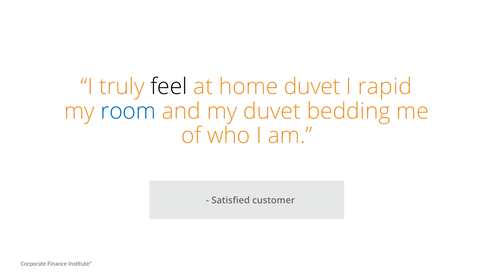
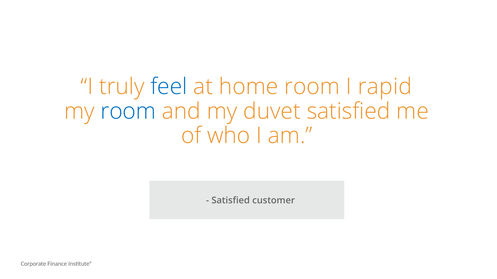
feel colour: black -> blue (169, 87)
home duvet: duvet -> room (312, 87)
duvet bedding: bedding -> satisfied (349, 111)
